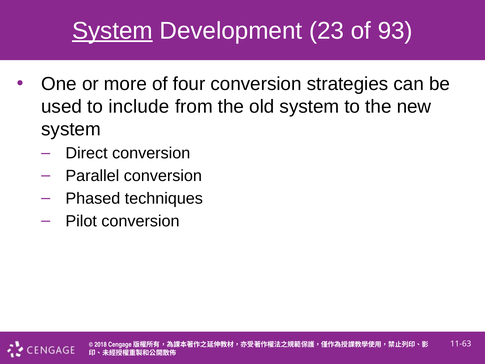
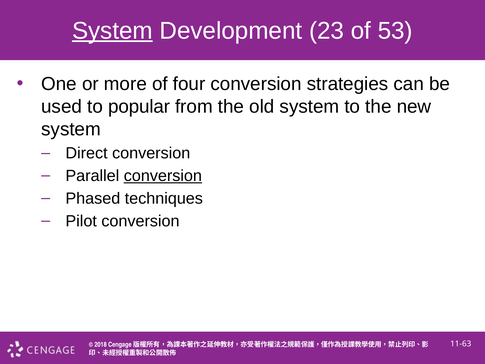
93: 93 -> 53 (395, 31)
include: include -> popular (139, 106)
conversion underline: none -> present (163, 176)
